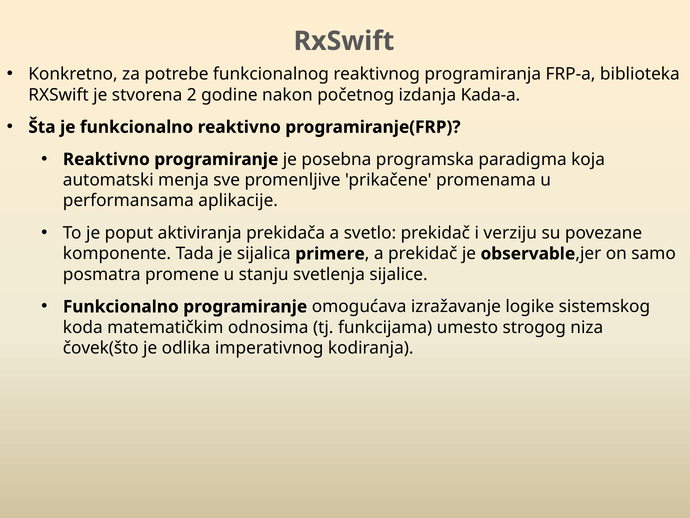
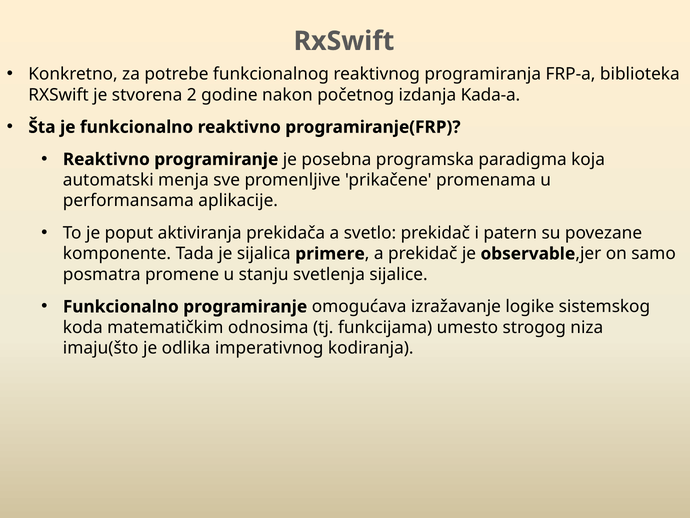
verziju: verziju -> patern (510, 233)
čovek(što: čovek(što -> imaju(što (101, 348)
